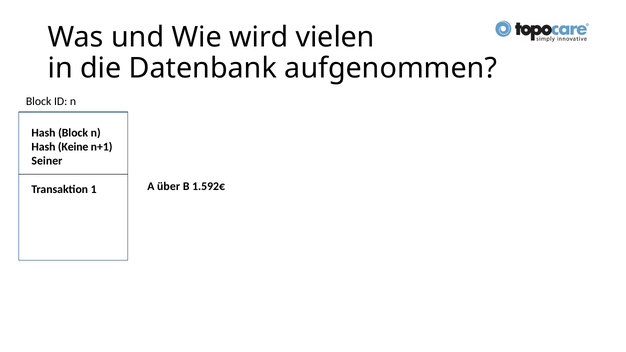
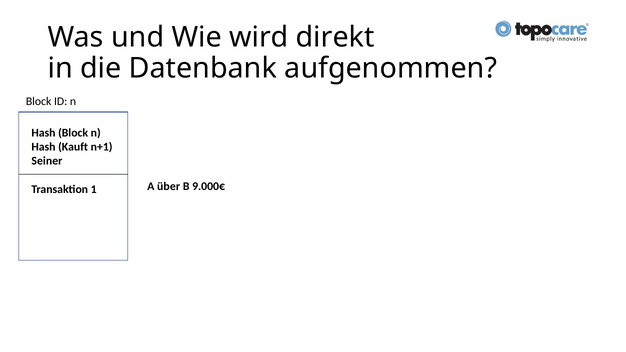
vielen: vielen -> direkt (335, 37)
Keine: Keine -> Kauft (73, 147)
1.592€: 1.592€ -> 9.000€ (209, 187)
